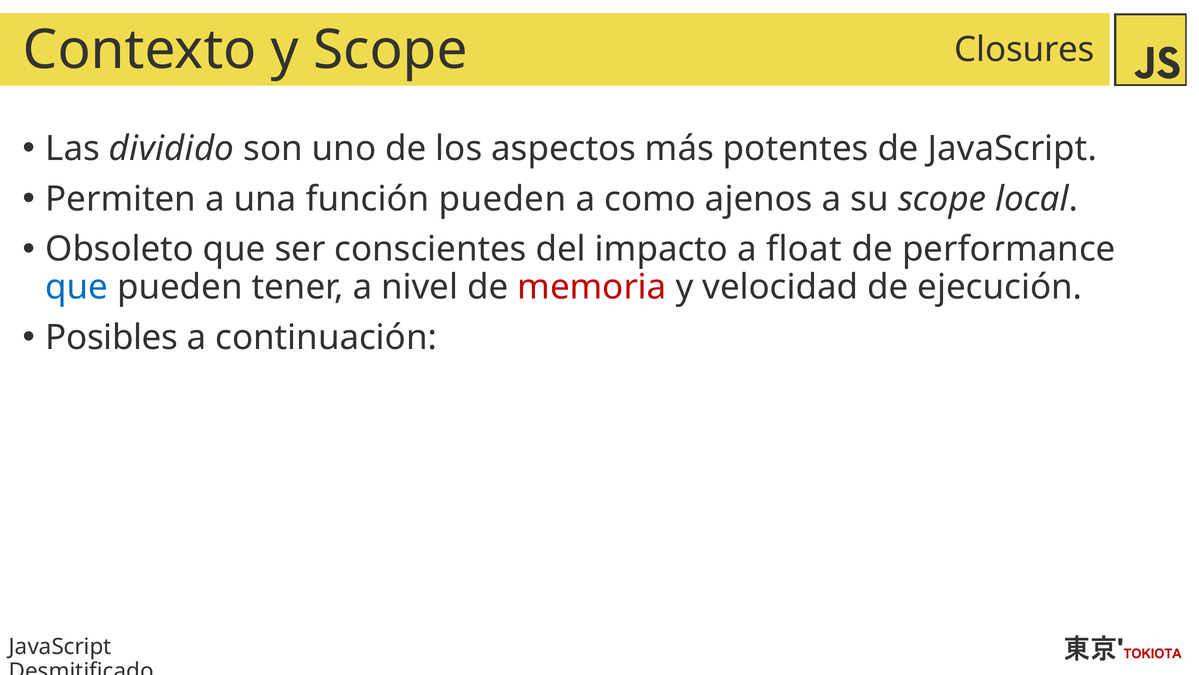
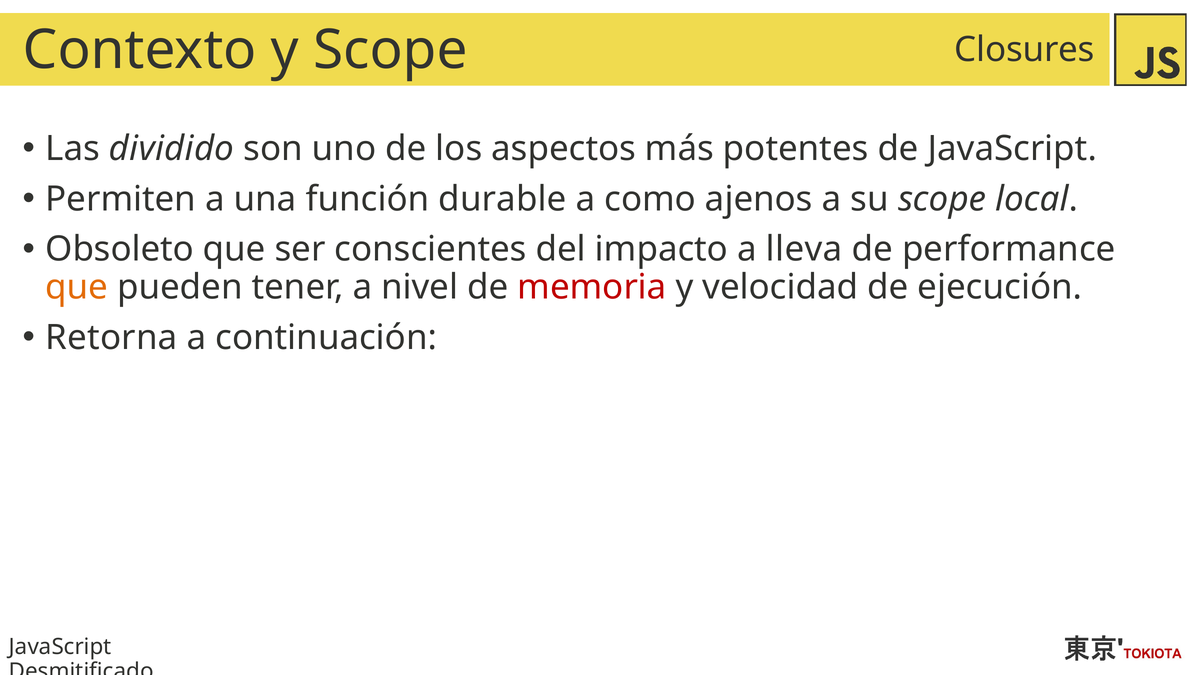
función pueden: pueden -> durable (503, 199)
float: float -> lleva (804, 249)
que colour: blue -> orange (77, 287)
Posibles: Posibles -> Retorna (111, 337)
